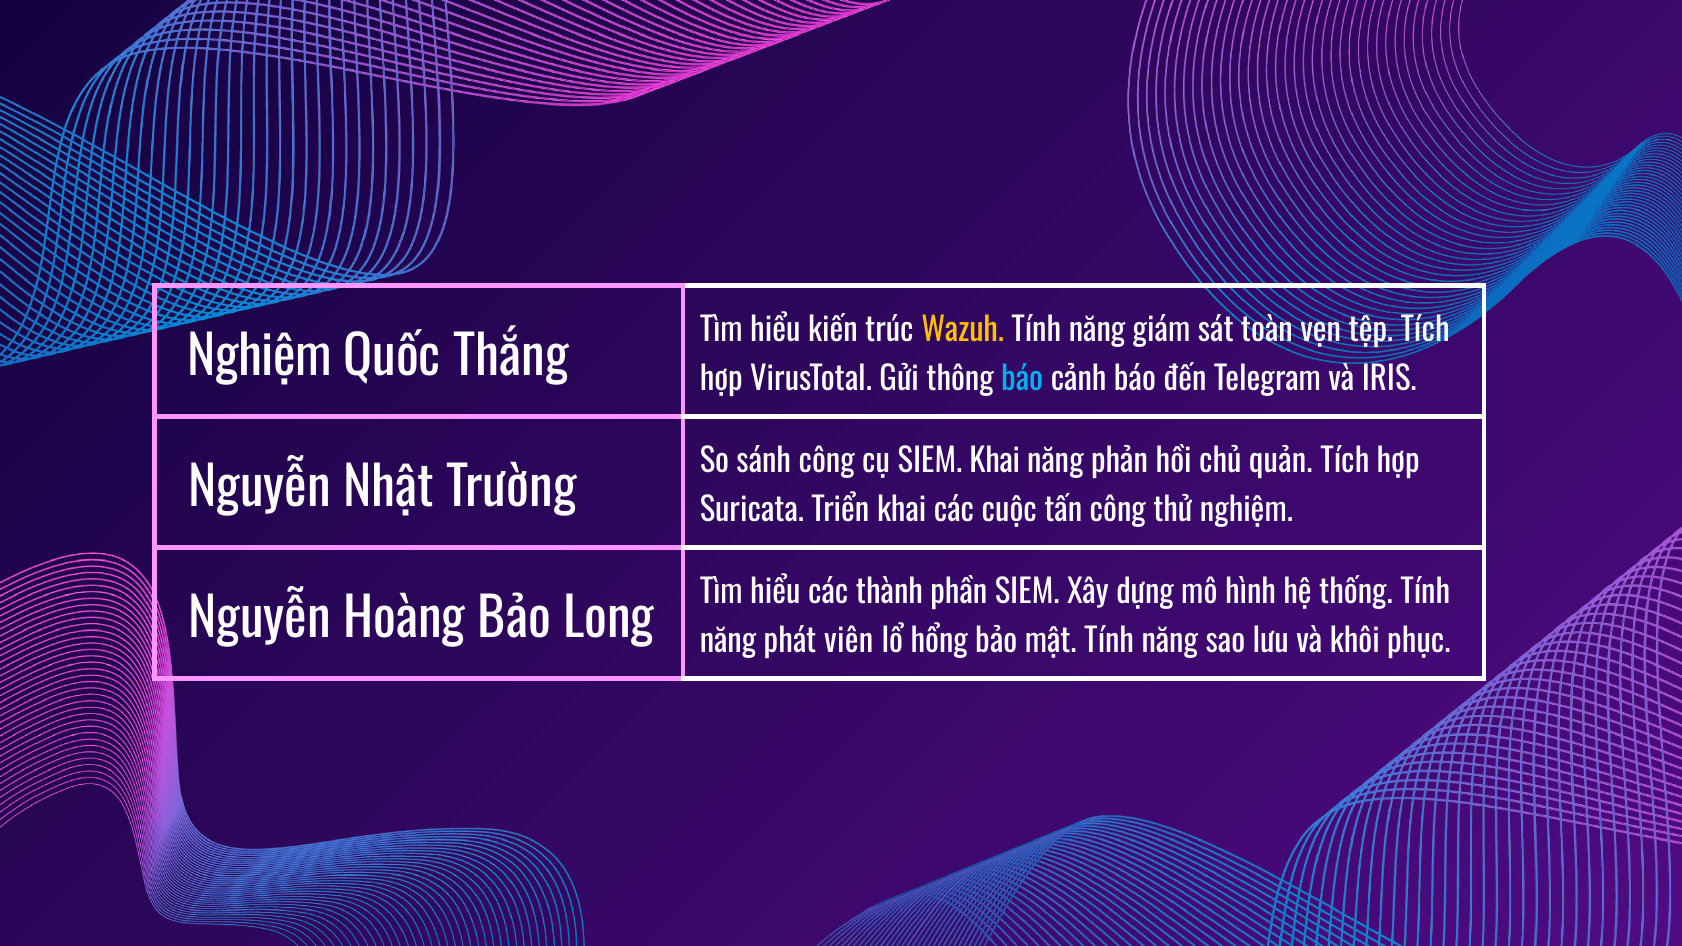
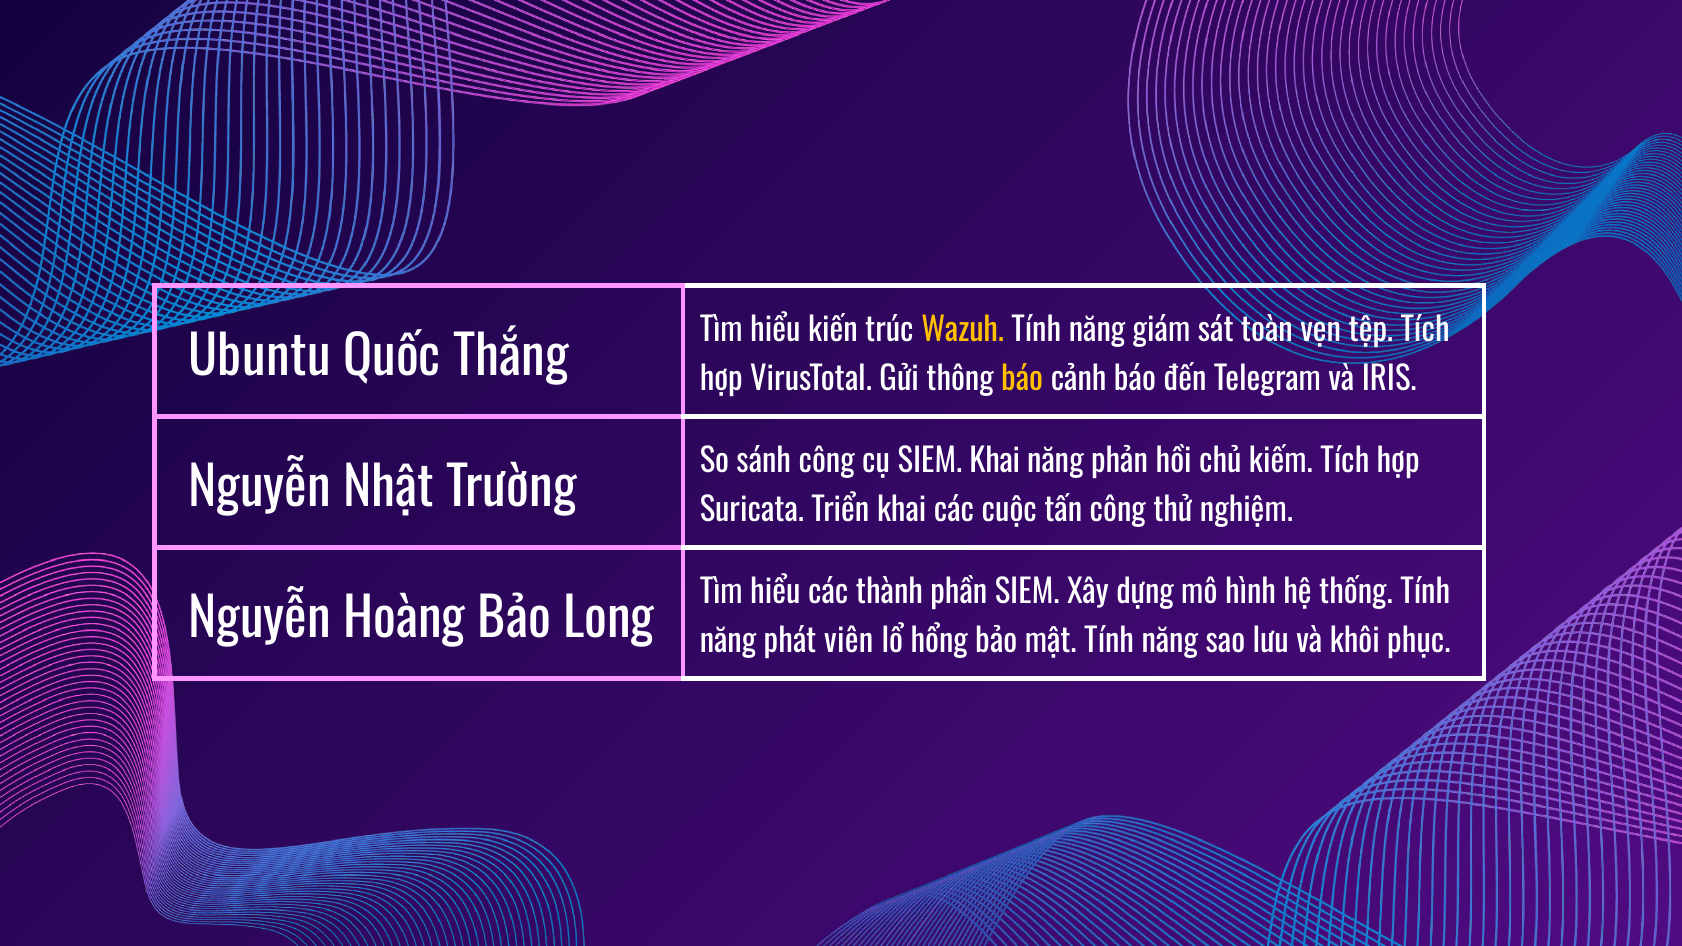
Nghiệm: Nghiệm -> Ubuntu (259, 357)
báo colour: light blue -> yellow (1022, 379)
quản: quản -> kiếm (1281, 462)
